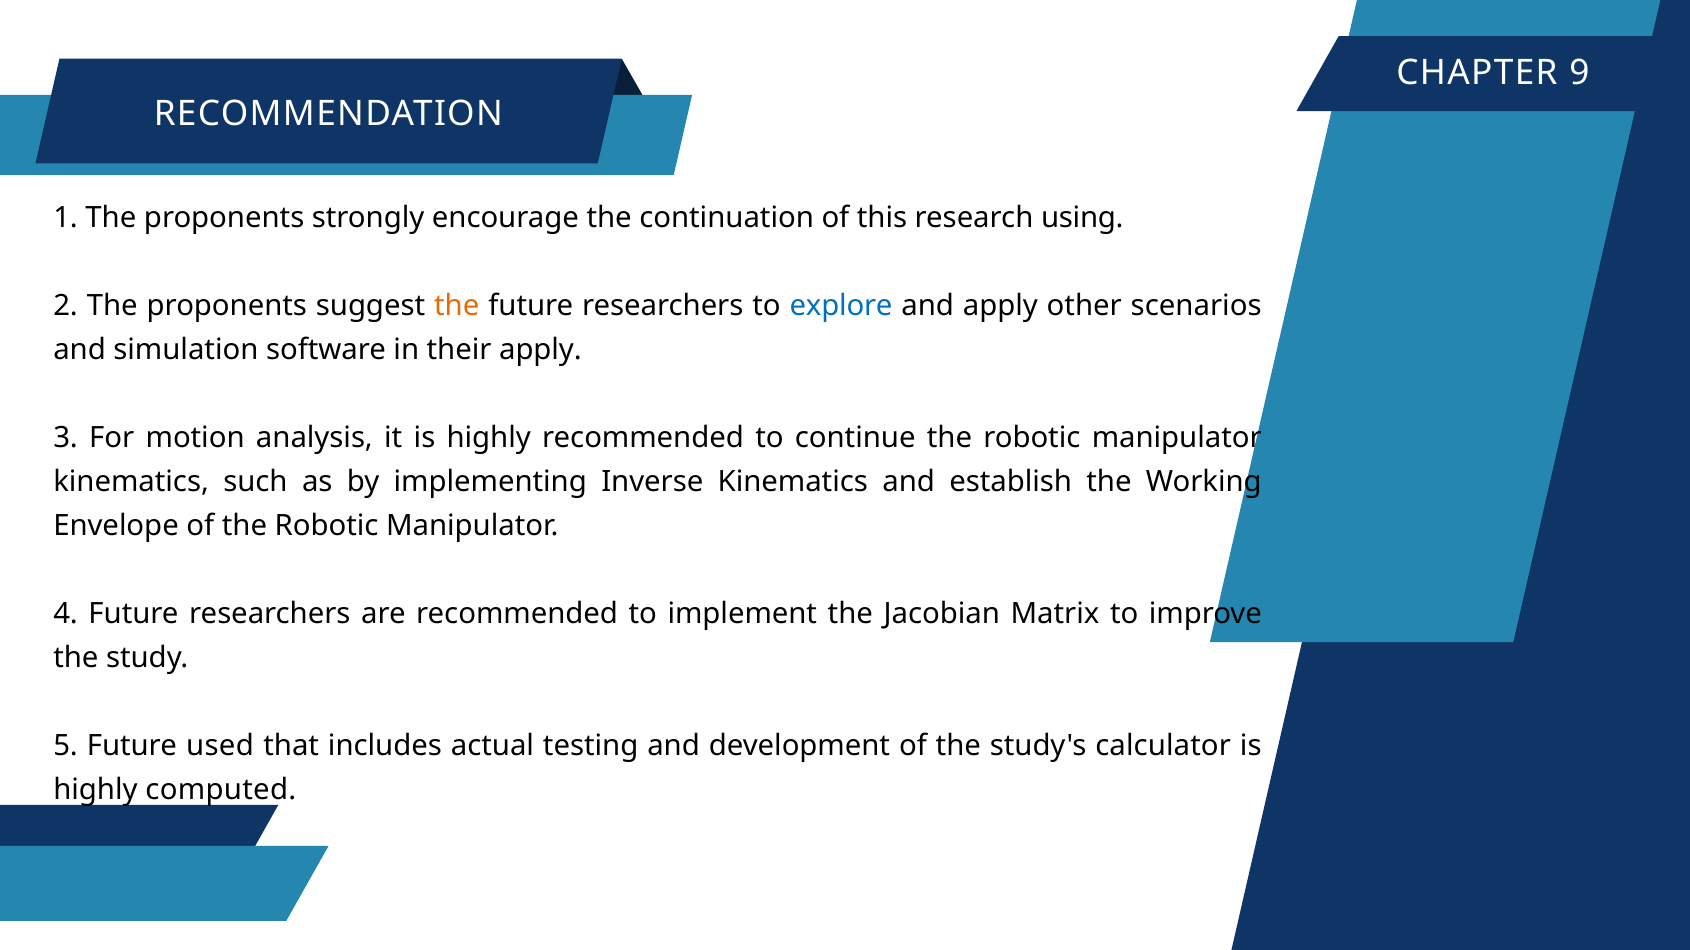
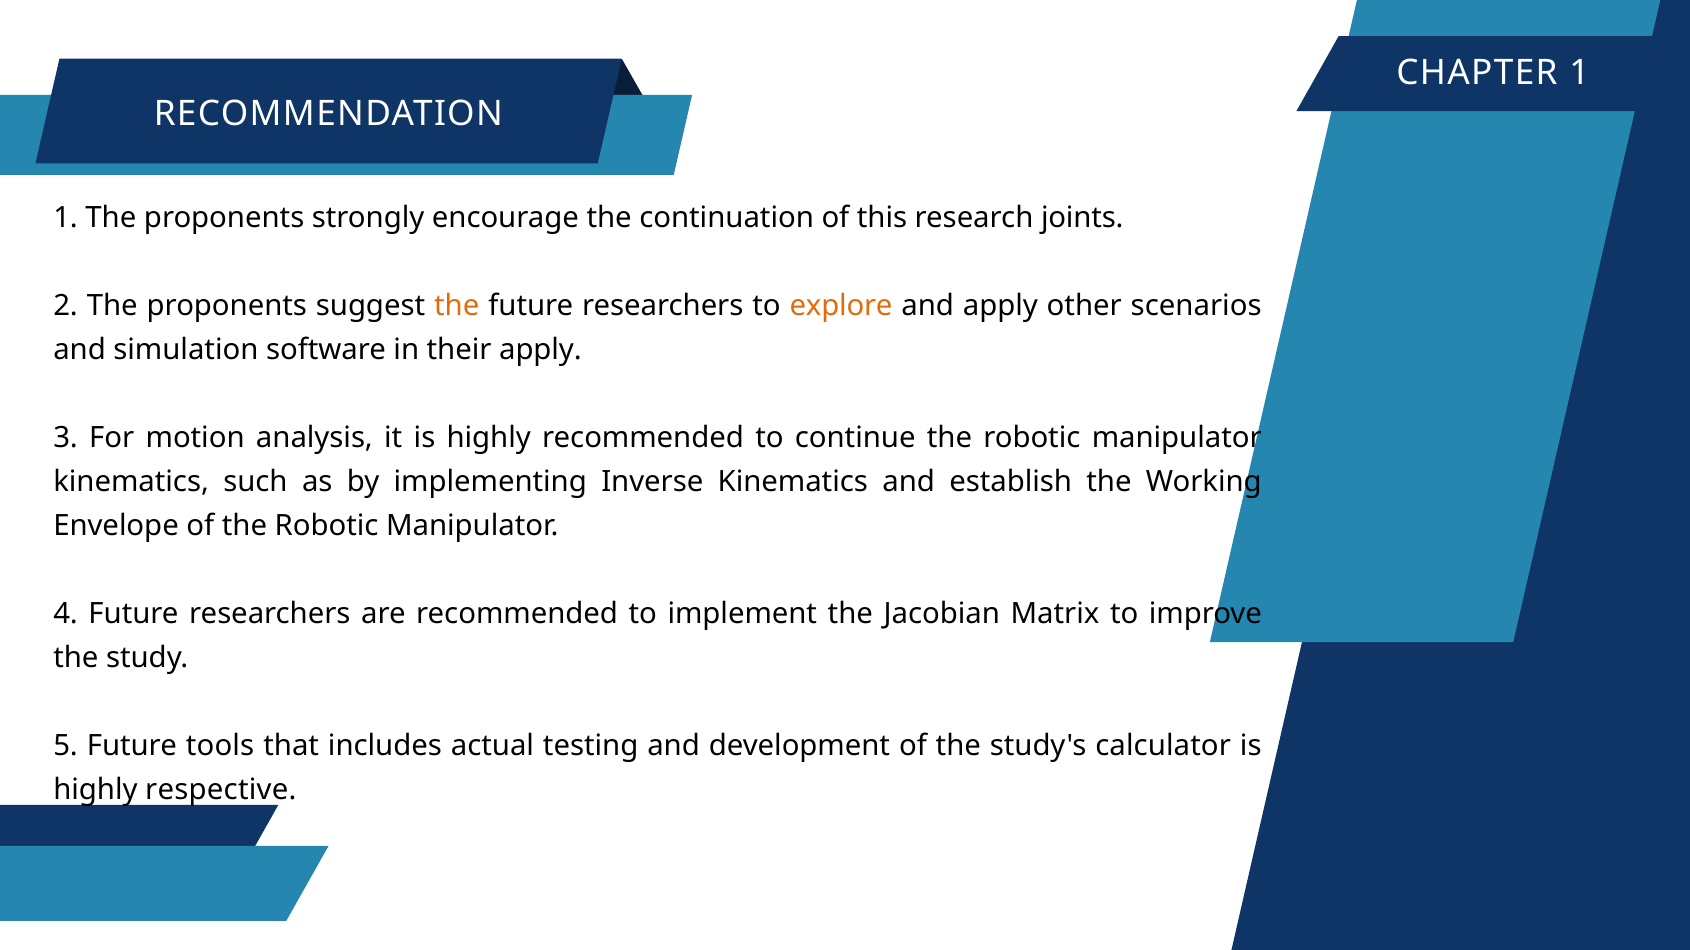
CHAPTER 9: 9 -> 1 (1579, 73)
using: using -> joints (1082, 218)
explore colour: blue -> orange (841, 306)
used: used -> tools (220, 746)
computed: computed -> respective (221, 791)
